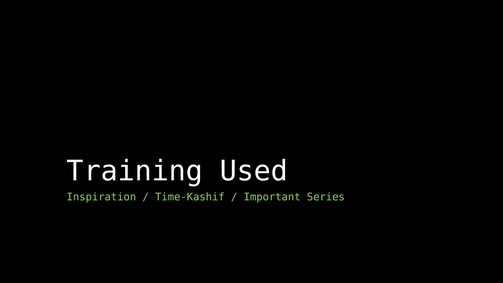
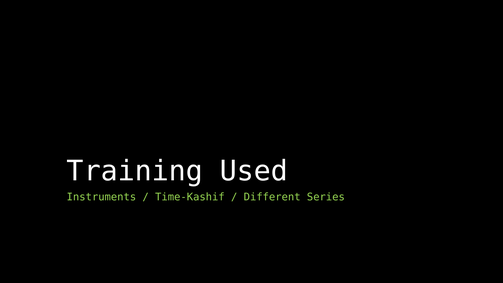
Inspiration: Inspiration -> Instruments (101, 197)
Important: Important -> Different (272, 197)
